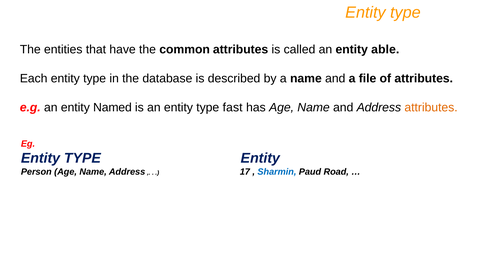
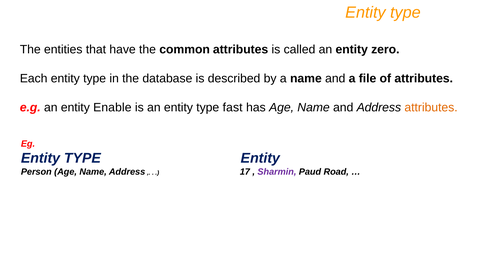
able: able -> zero (385, 49)
Named: Named -> Enable (112, 108)
Sharmin colour: blue -> purple (277, 172)
